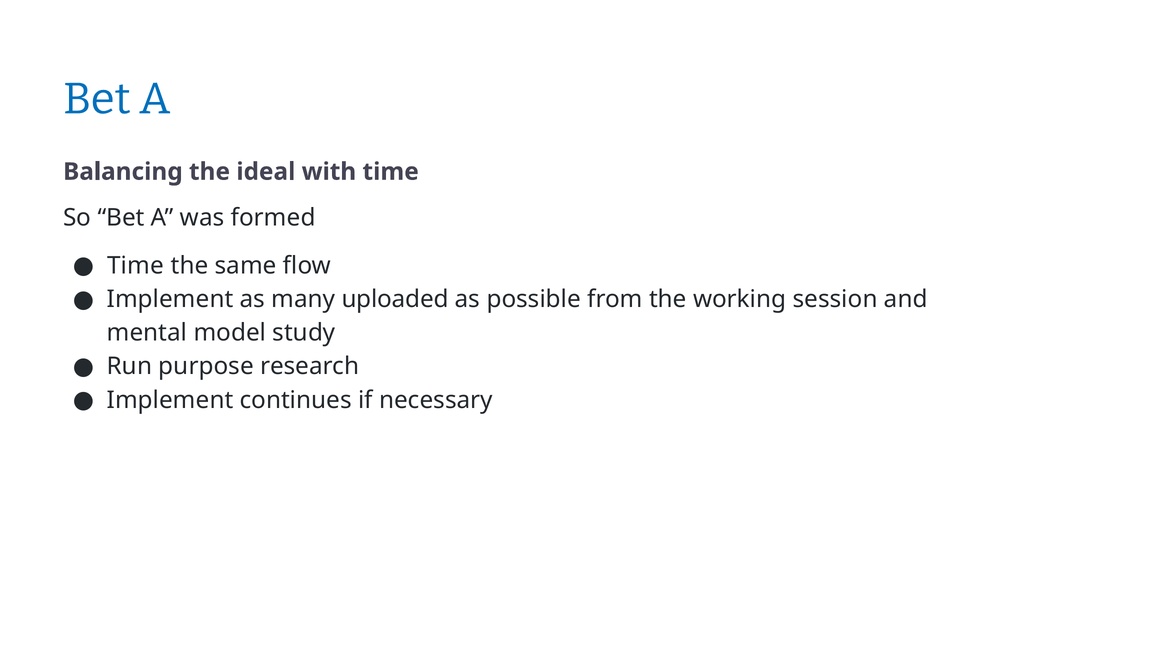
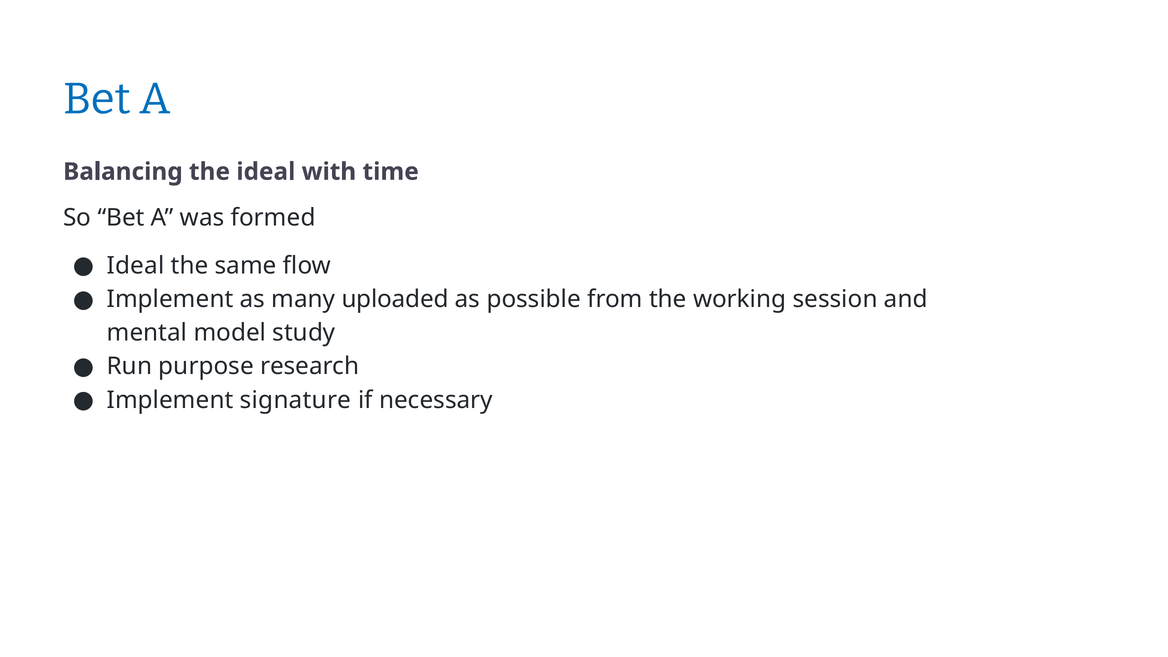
Time: Time -> Ideal (136, 266)
continues: continues -> signature (296, 400)
